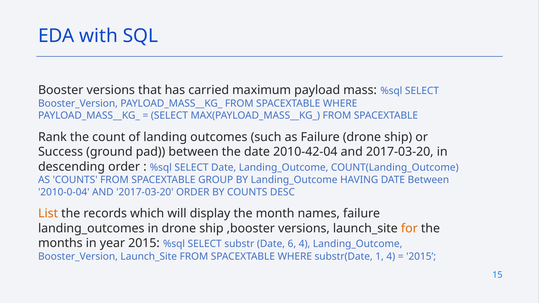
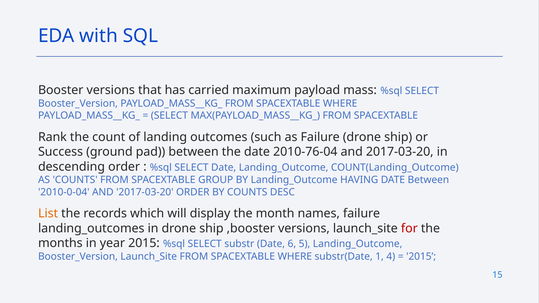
2010-42-04: 2010-42-04 -> 2010-76-04 (305, 152)
for colour: orange -> red (409, 228)
6 4: 4 -> 5 (304, 244)
